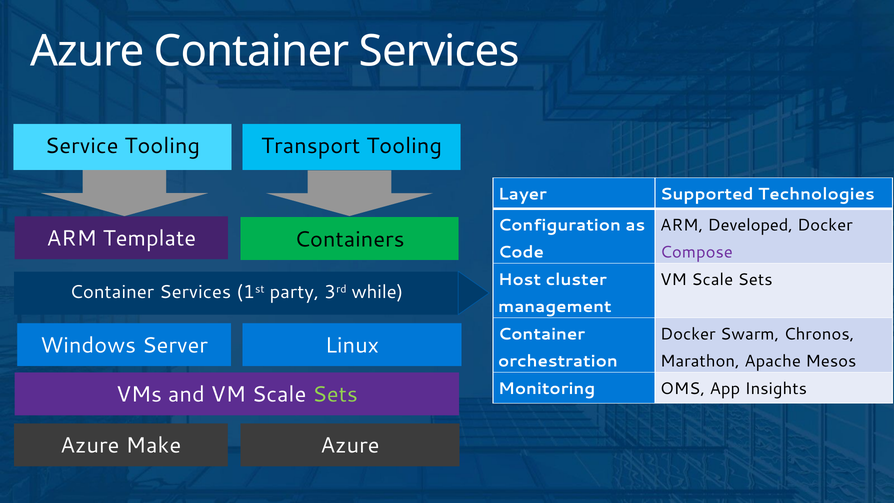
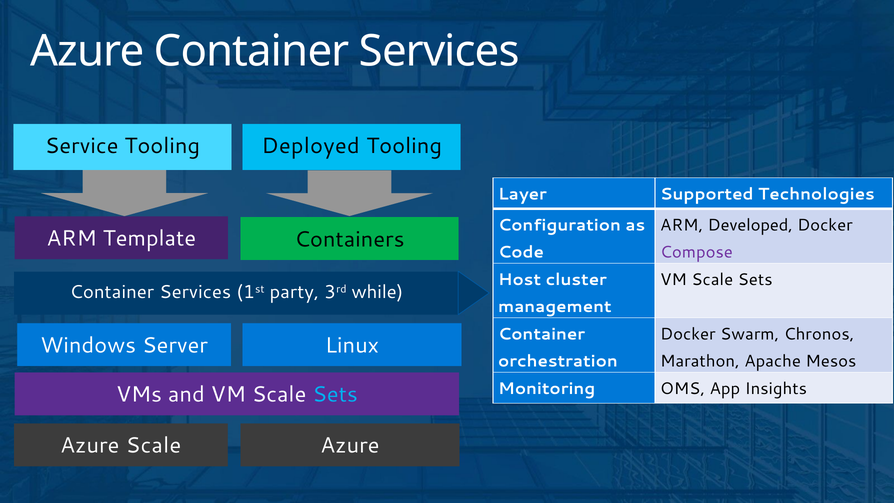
Transport: Transport -> Deployed (311, 146)
Sets colour: light green -> light blue (335, 395)
Azure Make: Make -> Scale (153, 446)
